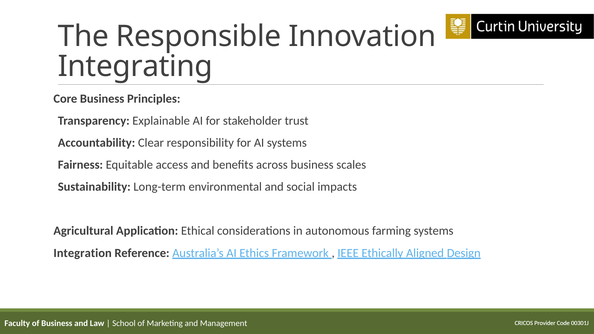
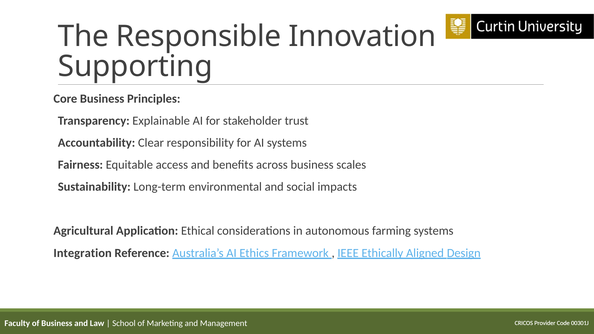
Integrating: Integrating -> Supporting (135, 67)
